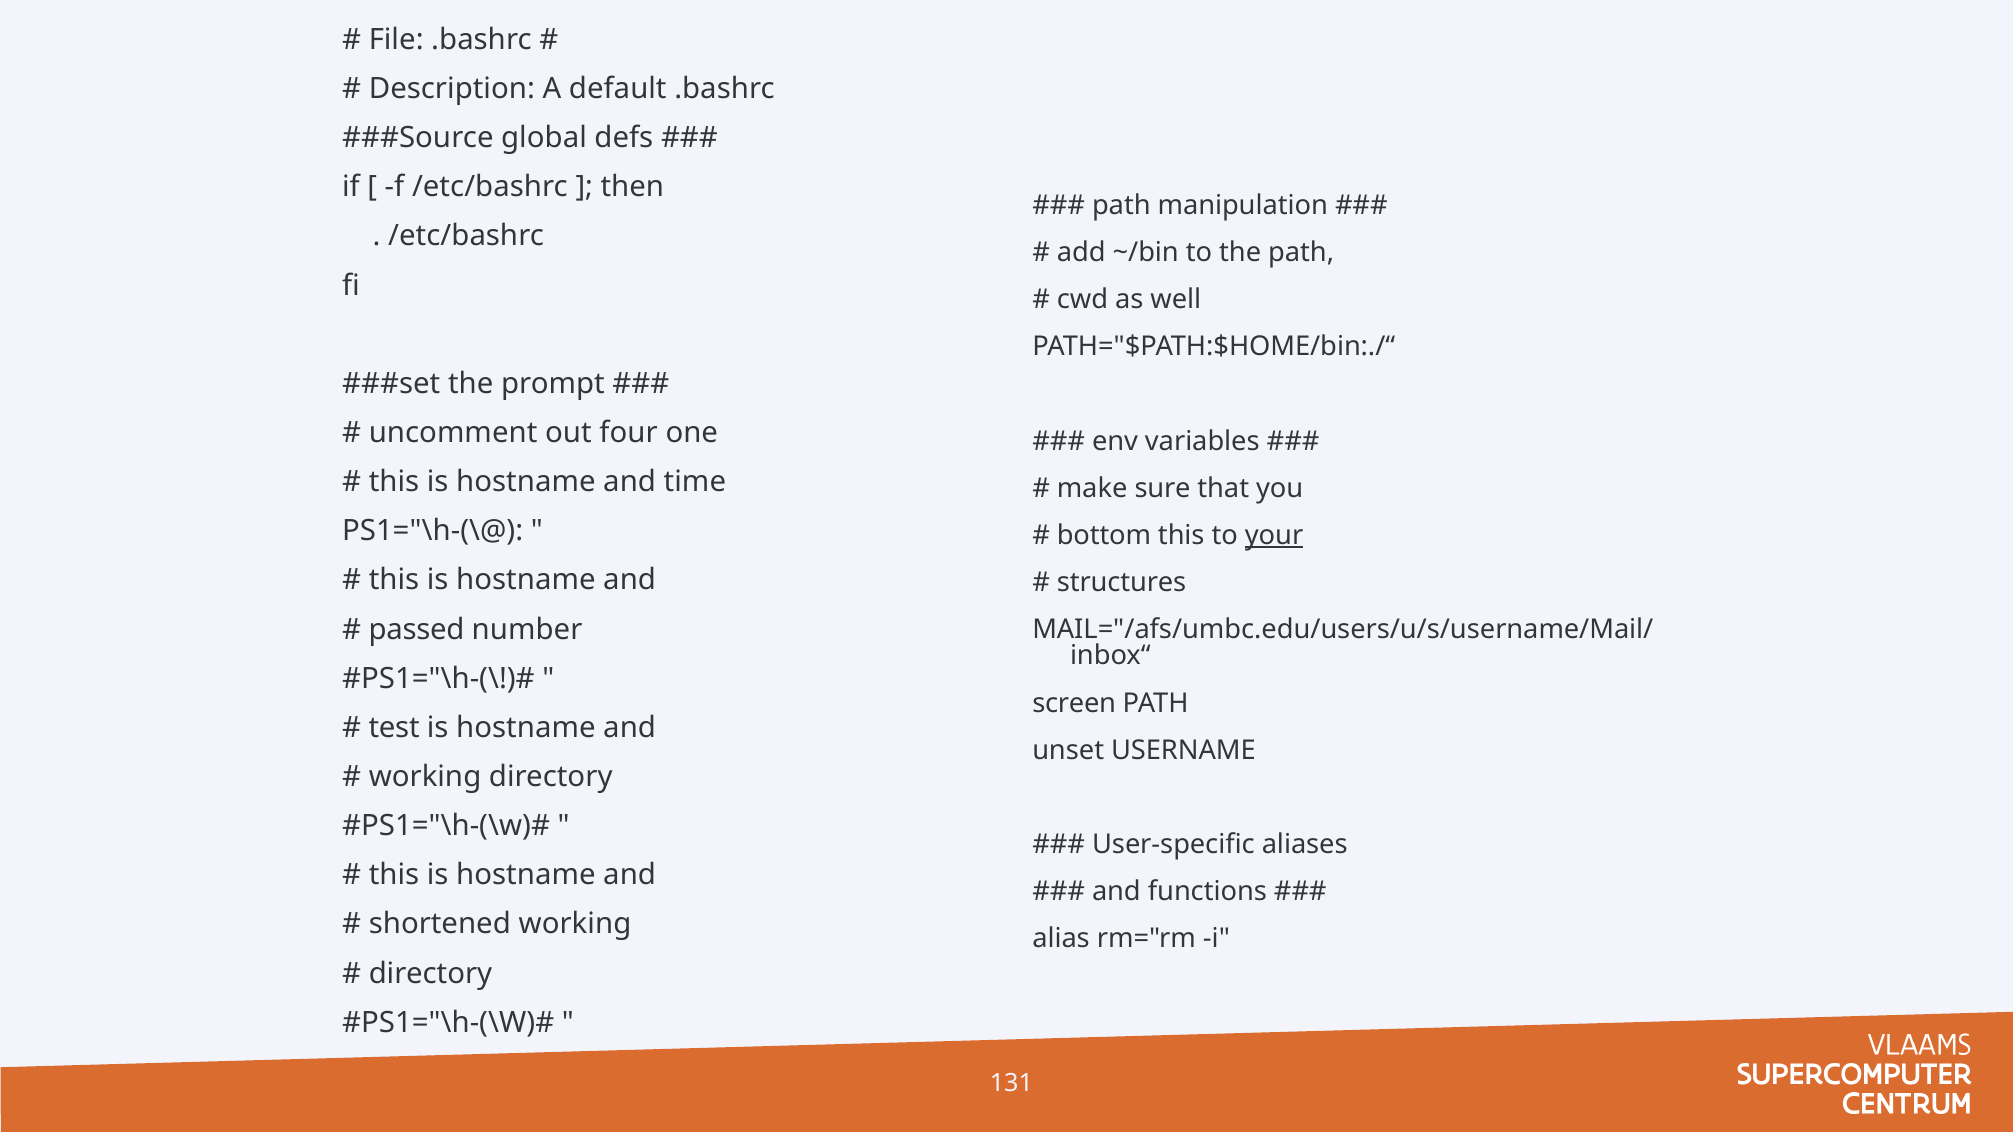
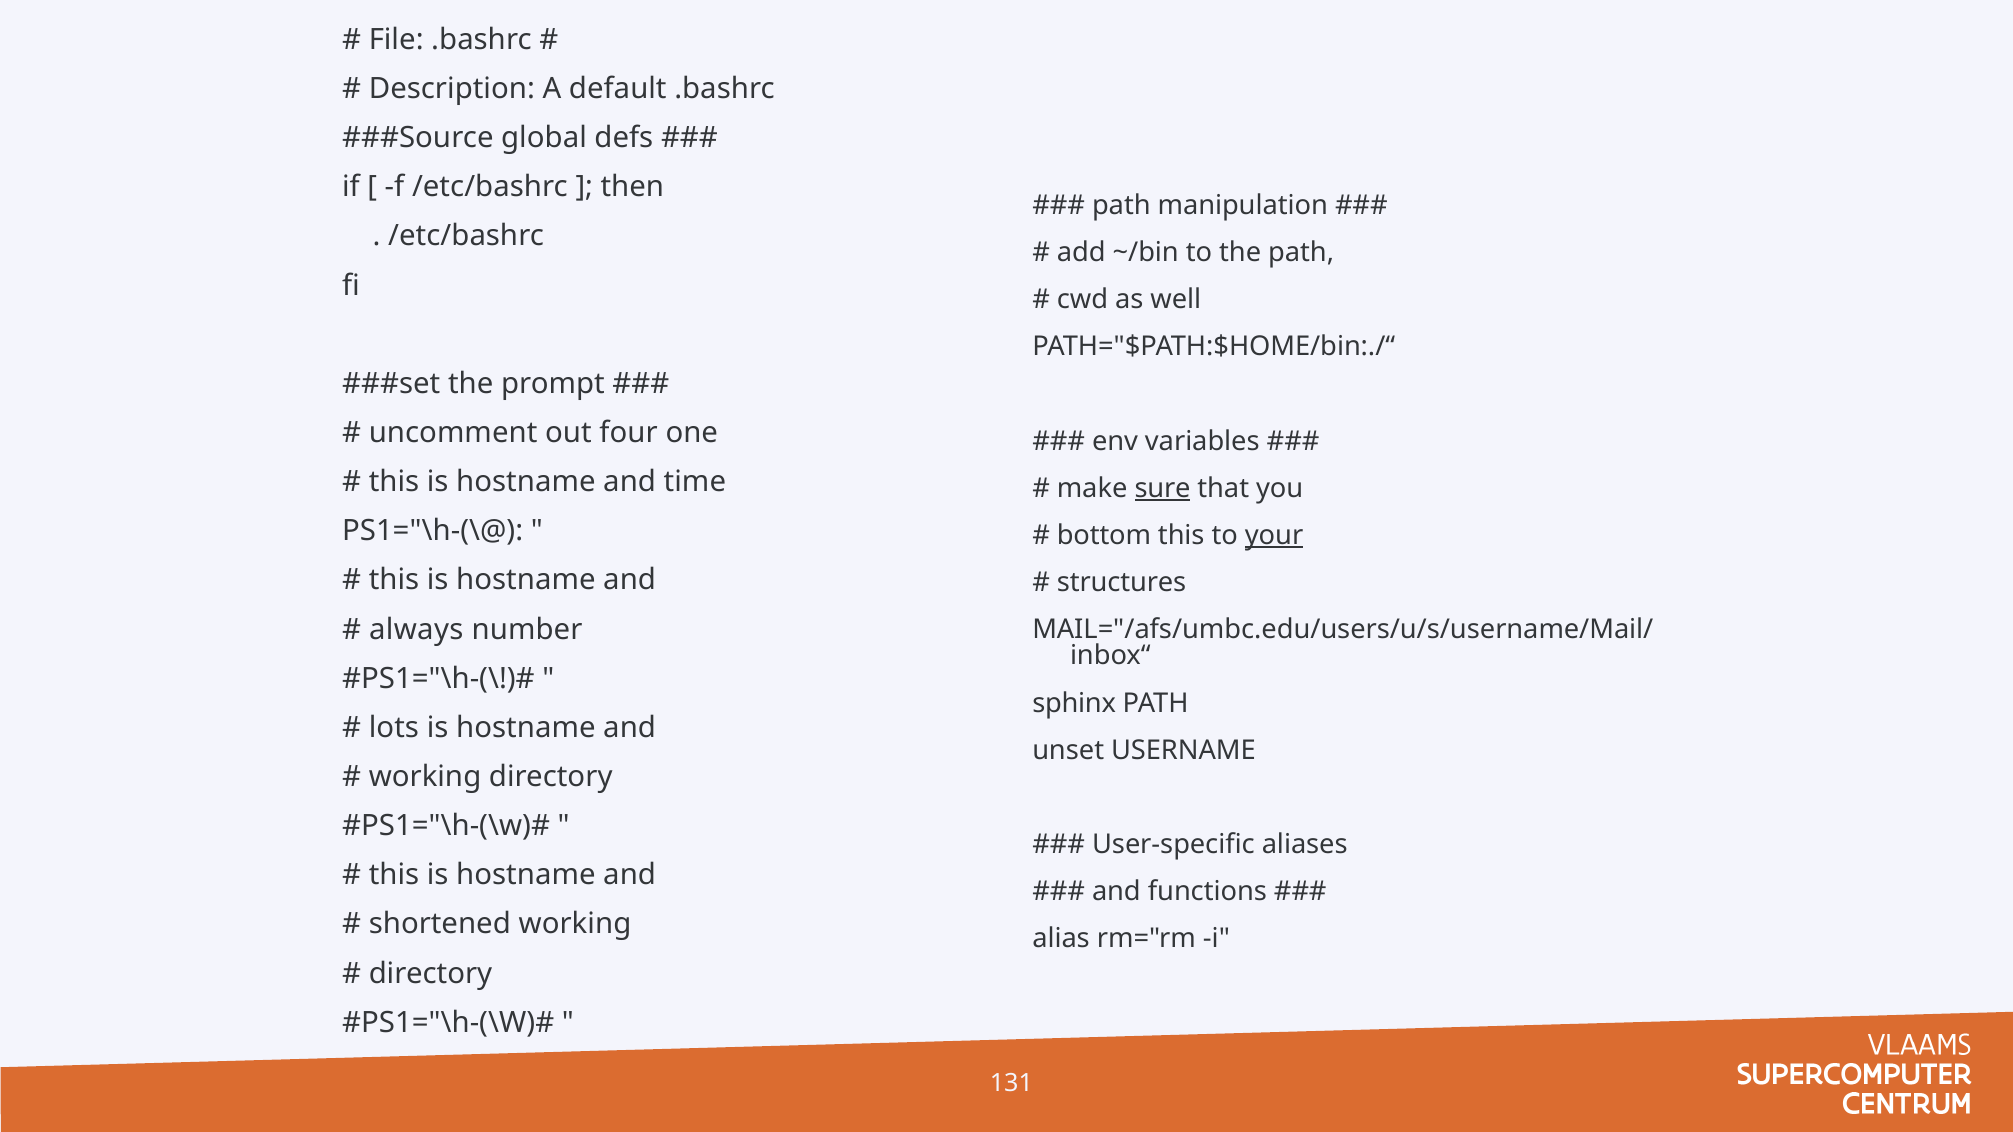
sure underline: none -> present (1163, 488)
passed: passed -> always (416, 630)
screen: screen -> sphinx (1074, 703)
test: test -> lots (394, 728)
